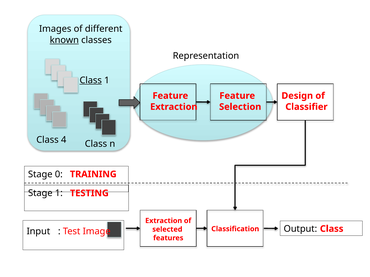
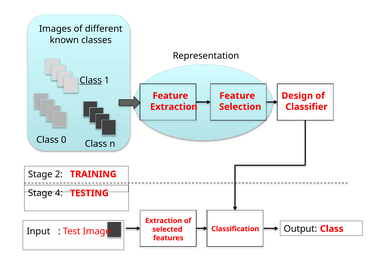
known underline: present -> none (64, 40)
4: 4 -> 0 (64, 140)
0: 0 -> 2 (59, 175)
Stage 1: 1 -> 4 (59, 194)
